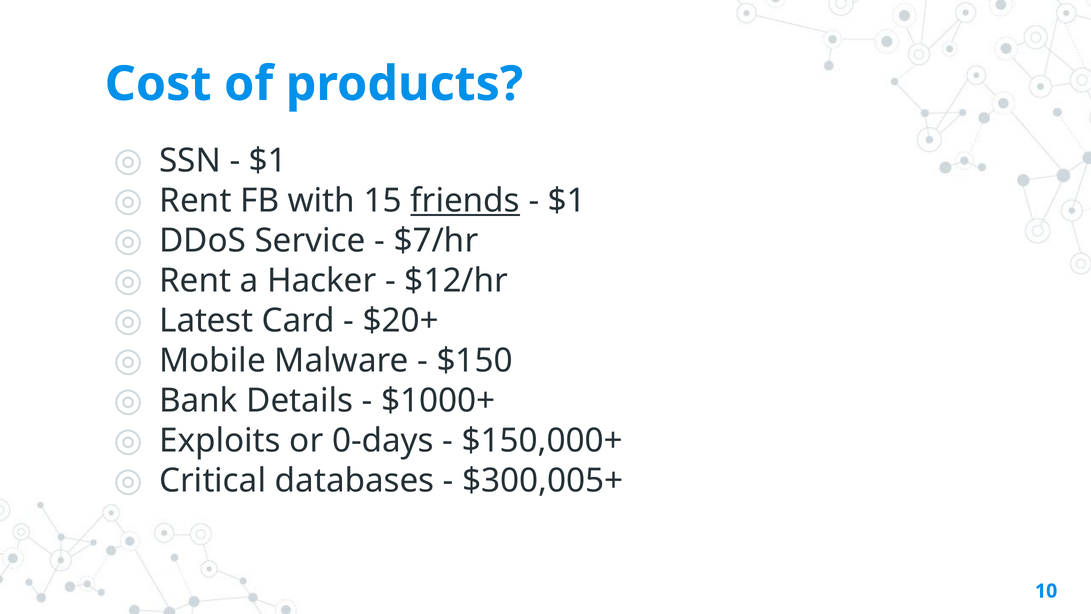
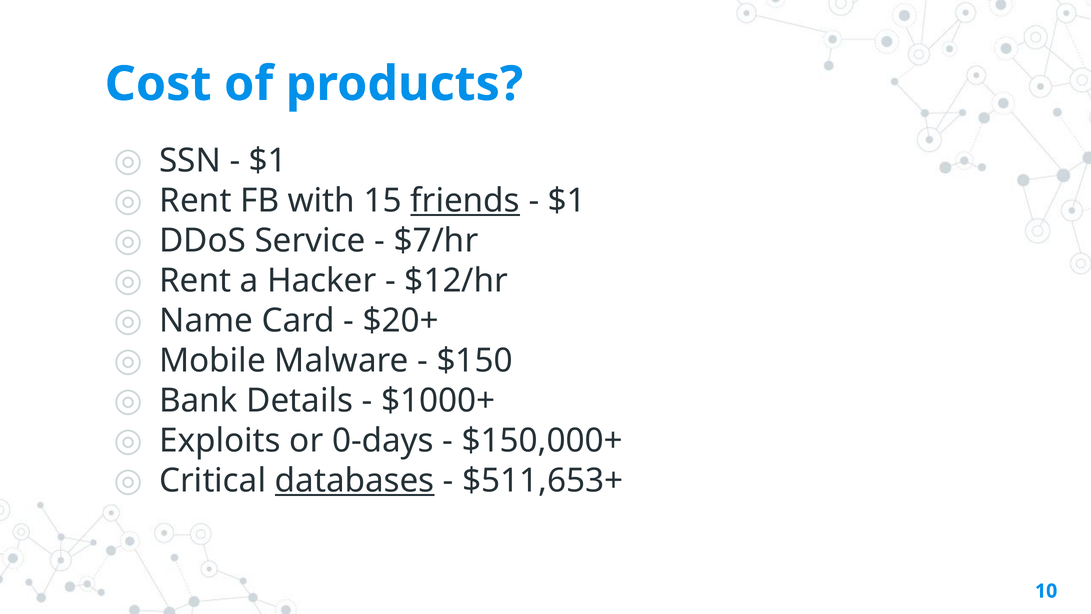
Latest: Latest -> Name (206, 320)
databases underline: none -> present (355, 480)
$300,005+: $300,005+ -> $511,653+ (543, 480)
